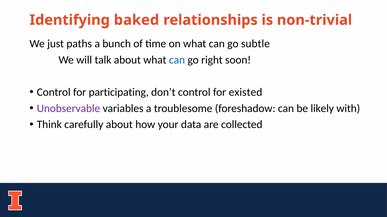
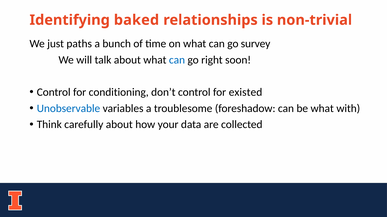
subtle: subtle -> survey (256, 44)
participating: participating -> conditioning (119, 92)
Unobservable colour: purple -> blue (68, 109)
be likely: likely -> what (322, 109)
